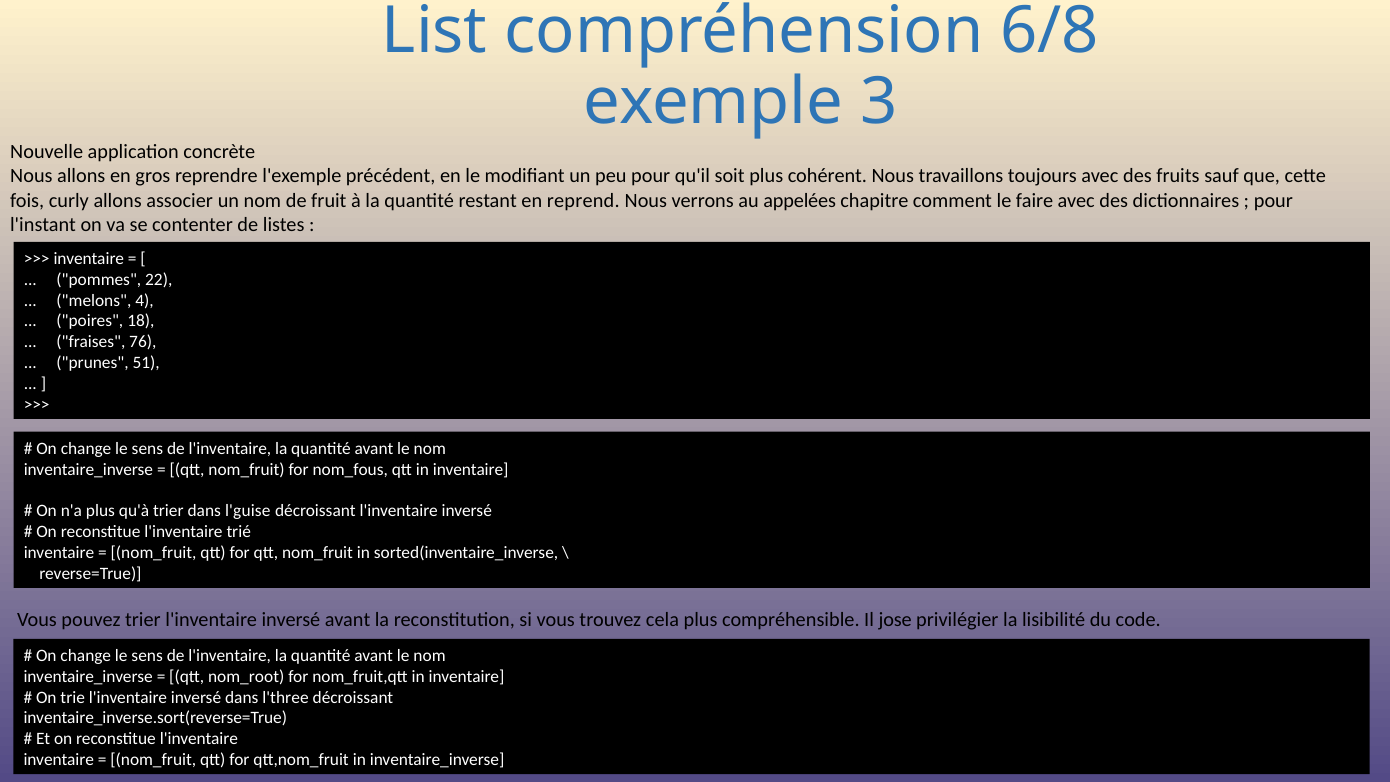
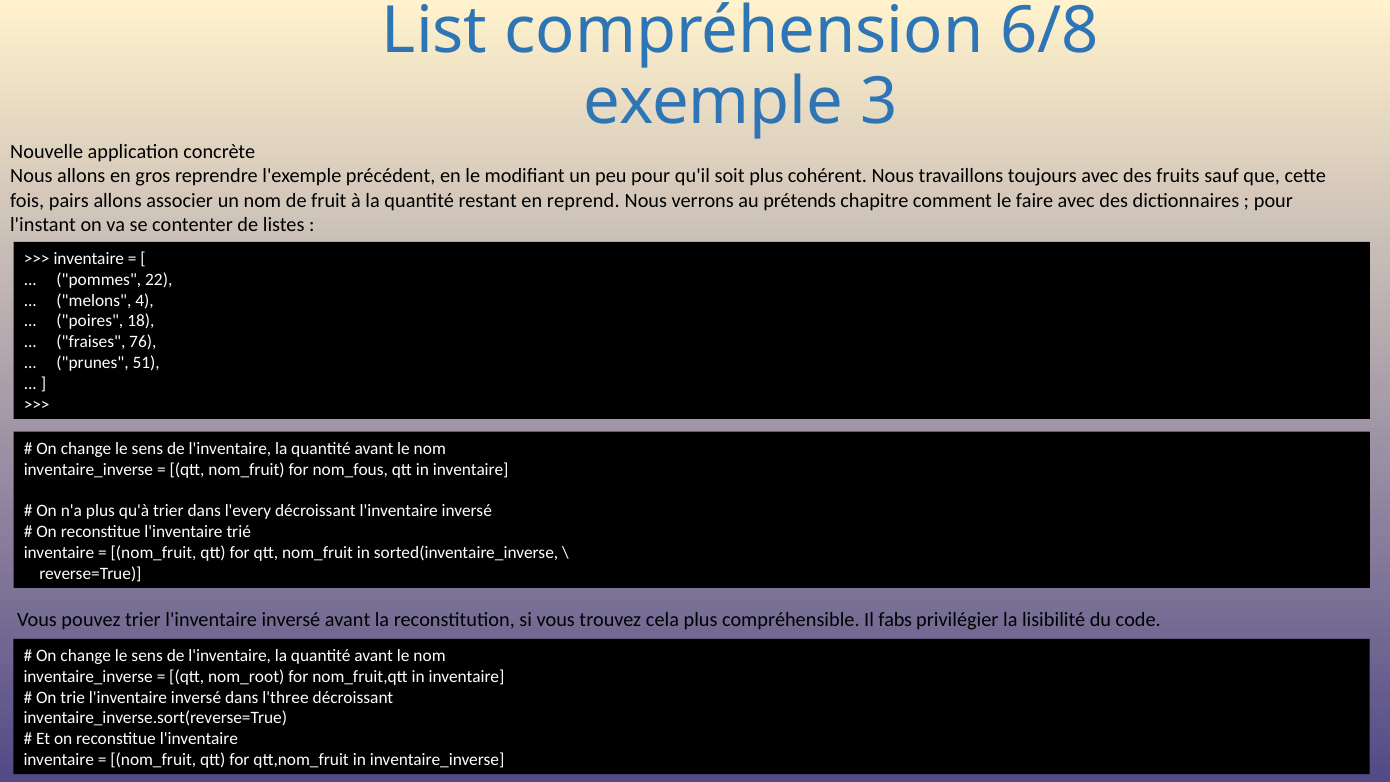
curly: curly -> pairs (69, 200)
appelées: appelées -> prétends (800, 200)
l'guise: l'guise -> l'every (248, 511)
jose: jose -> fabs (895, 620)
